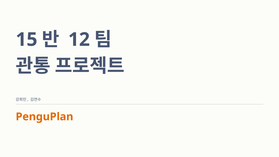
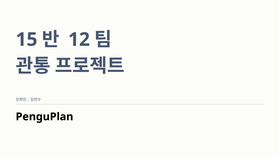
PenguPlan colour: orange -> black (44, 117)
